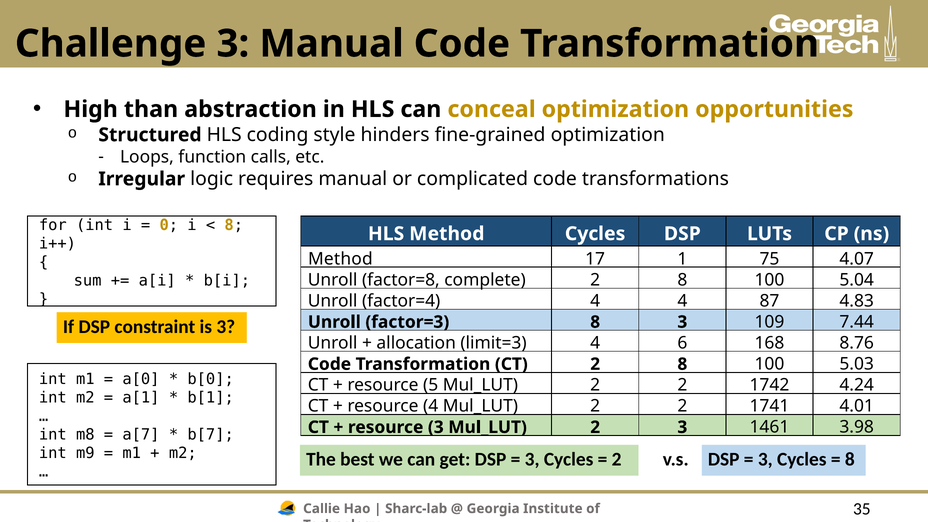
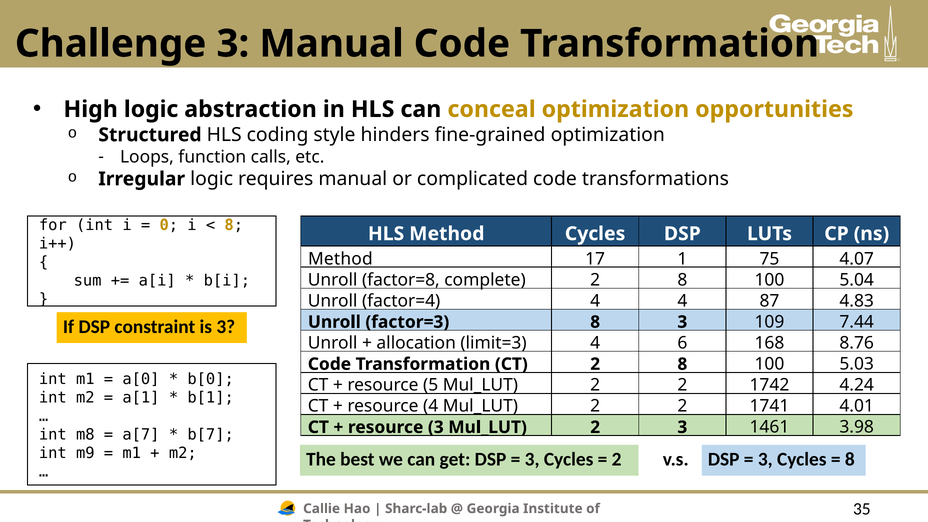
High than: than -> logic (151, 109)
